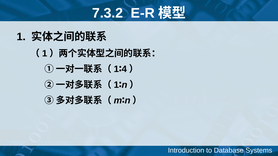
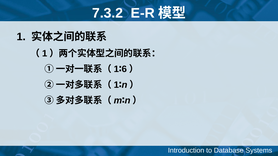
4: 4 -> 6 (124, 69)
